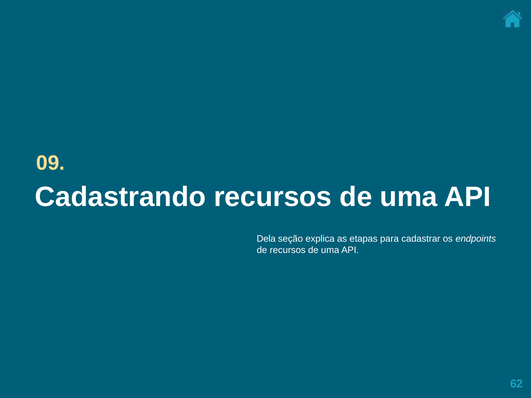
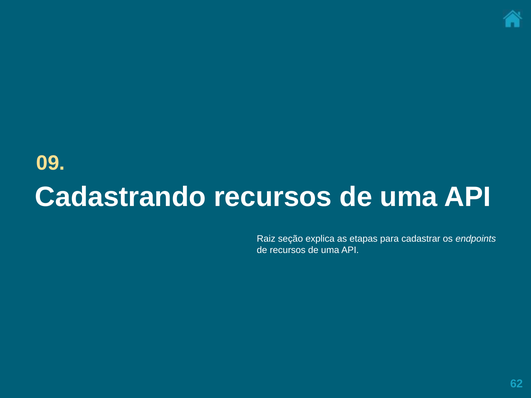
Dela: Dela -> Raiz (266, 239)
